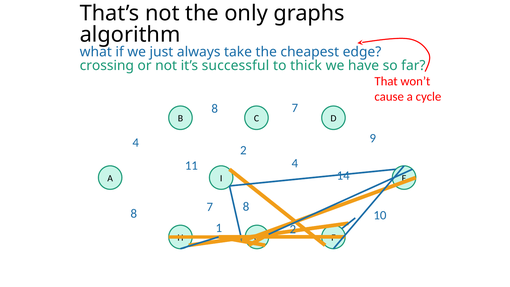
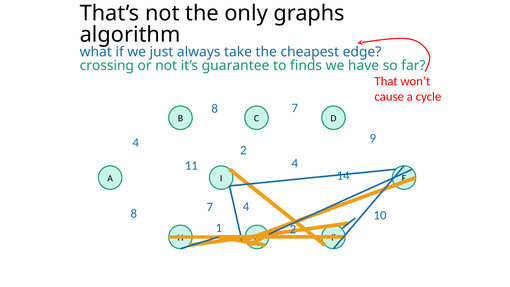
successful: successful -> guarantee (236, 65)
thick: thick -> finds (306, 65)
7 8: 8 -> 4 (246, 206)
